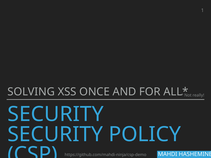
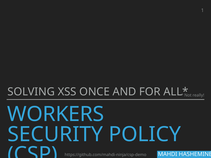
SECURITY: SECURITY -> WORKERS (56, 114)
